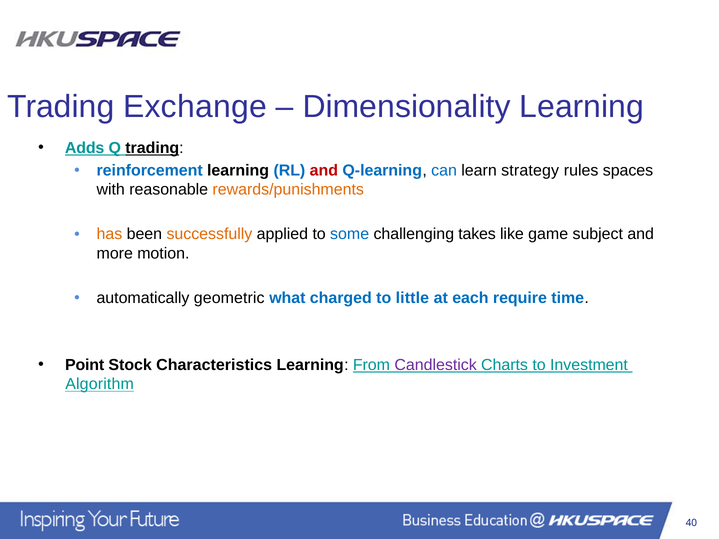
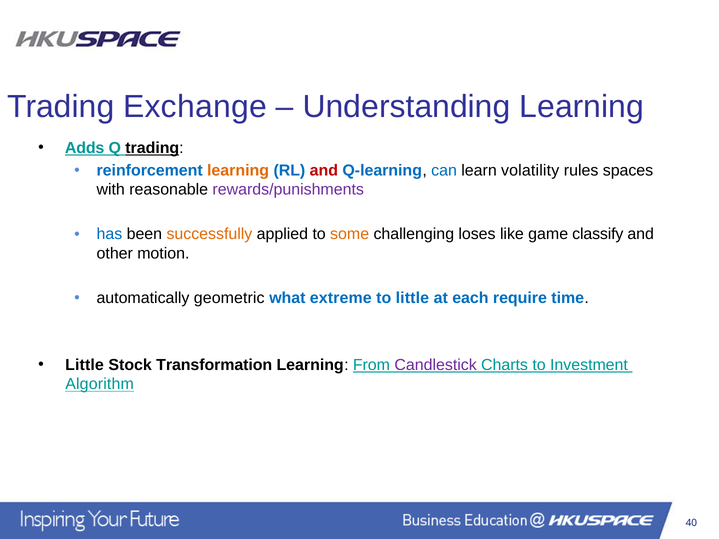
Dimensionality: Dimensionality -> Understanding (407, 107)
learning colour: black -> orange (238, 170)
strategy: strategy -> volatility (530, 170)
rewards/punishments colour: orange -> purple (288, 189)
has colour: orange -> blue (109, 234)
some colour: blue -> orange (350, 234)
takes: takes -> loses (477, 234)
subject: subject -> classify (598, 234)
more: more -> other (115, 253)
charged: charged -> extreme (341, 298)
Point: Point -> Little (85, 365)
Characteristics: Characteristics -> Transformation (214, 365)
